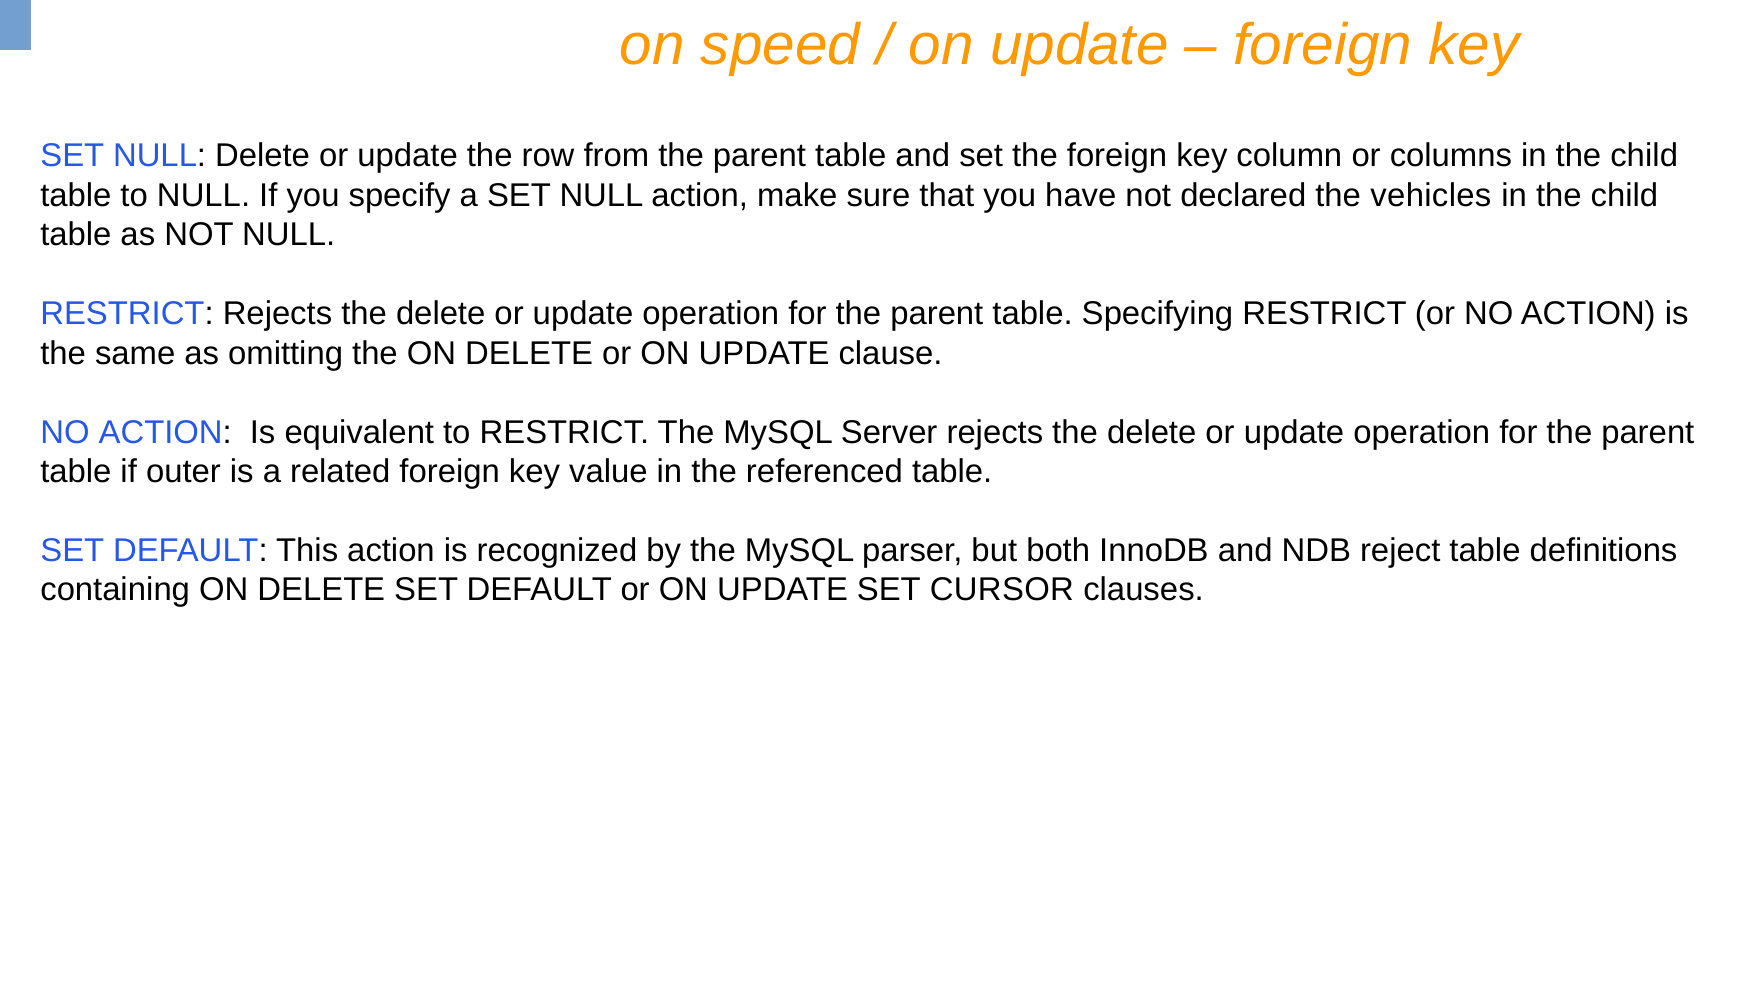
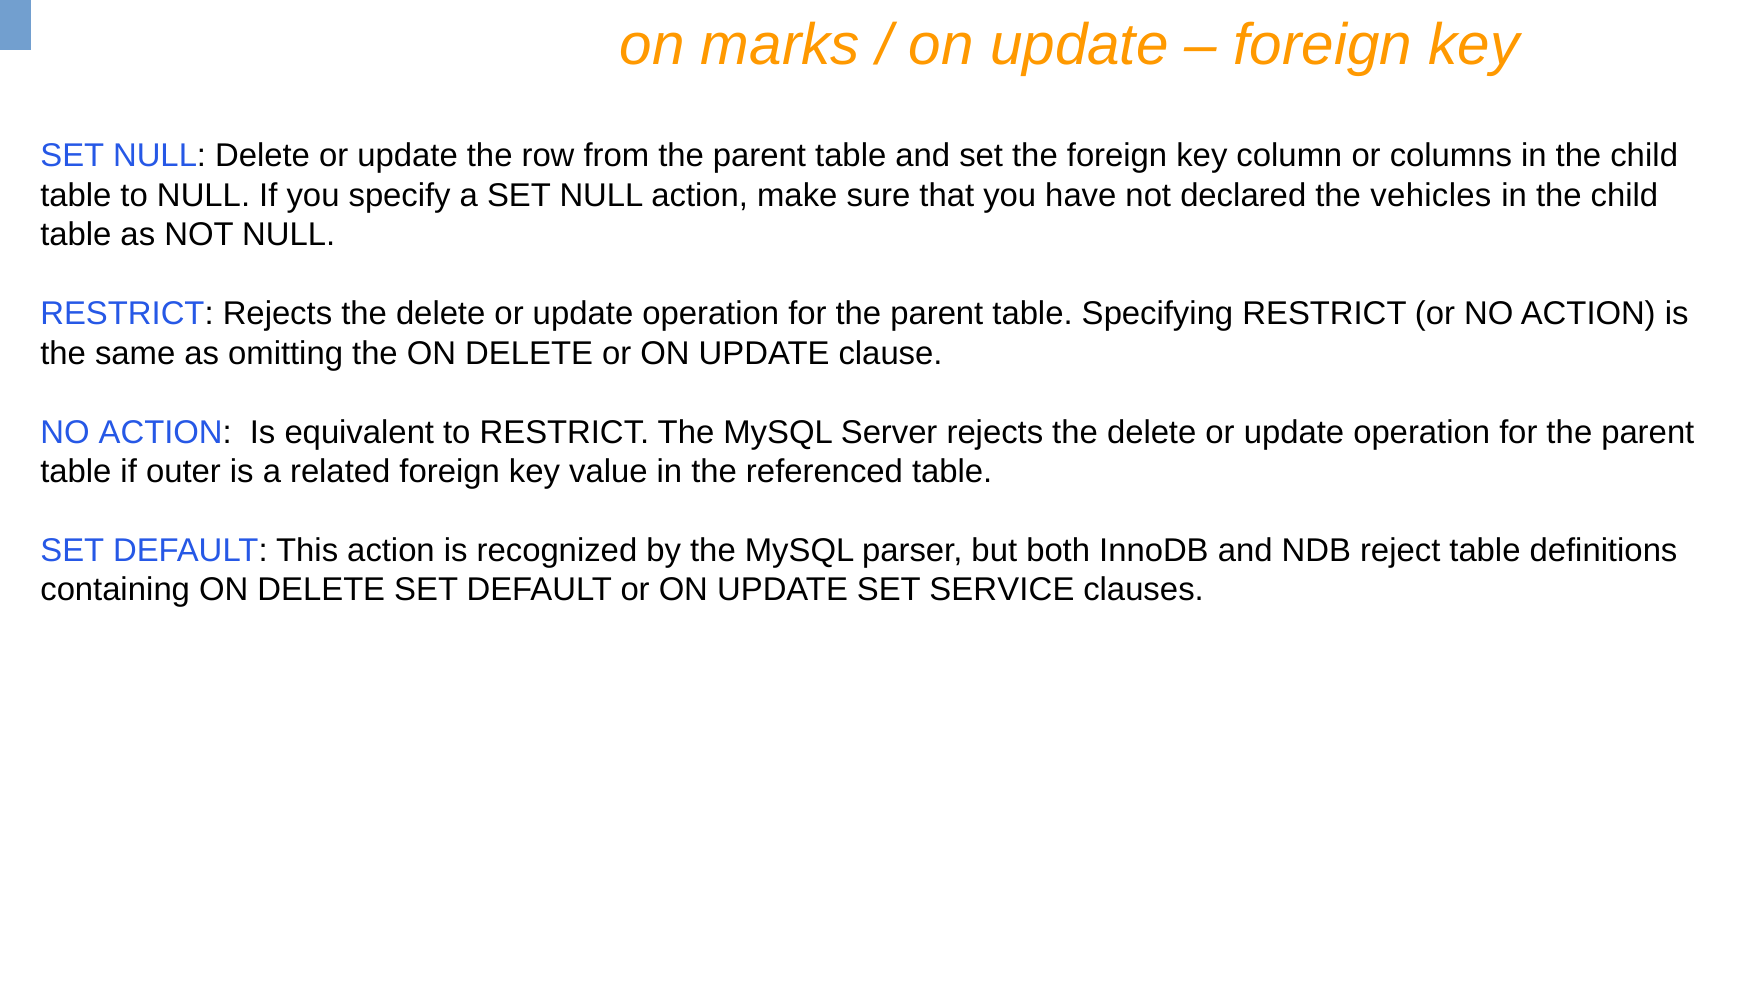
speed: speed -> marks (781, 46)
CURSOR: CURSOR -> SERVICE (1002, 590)
